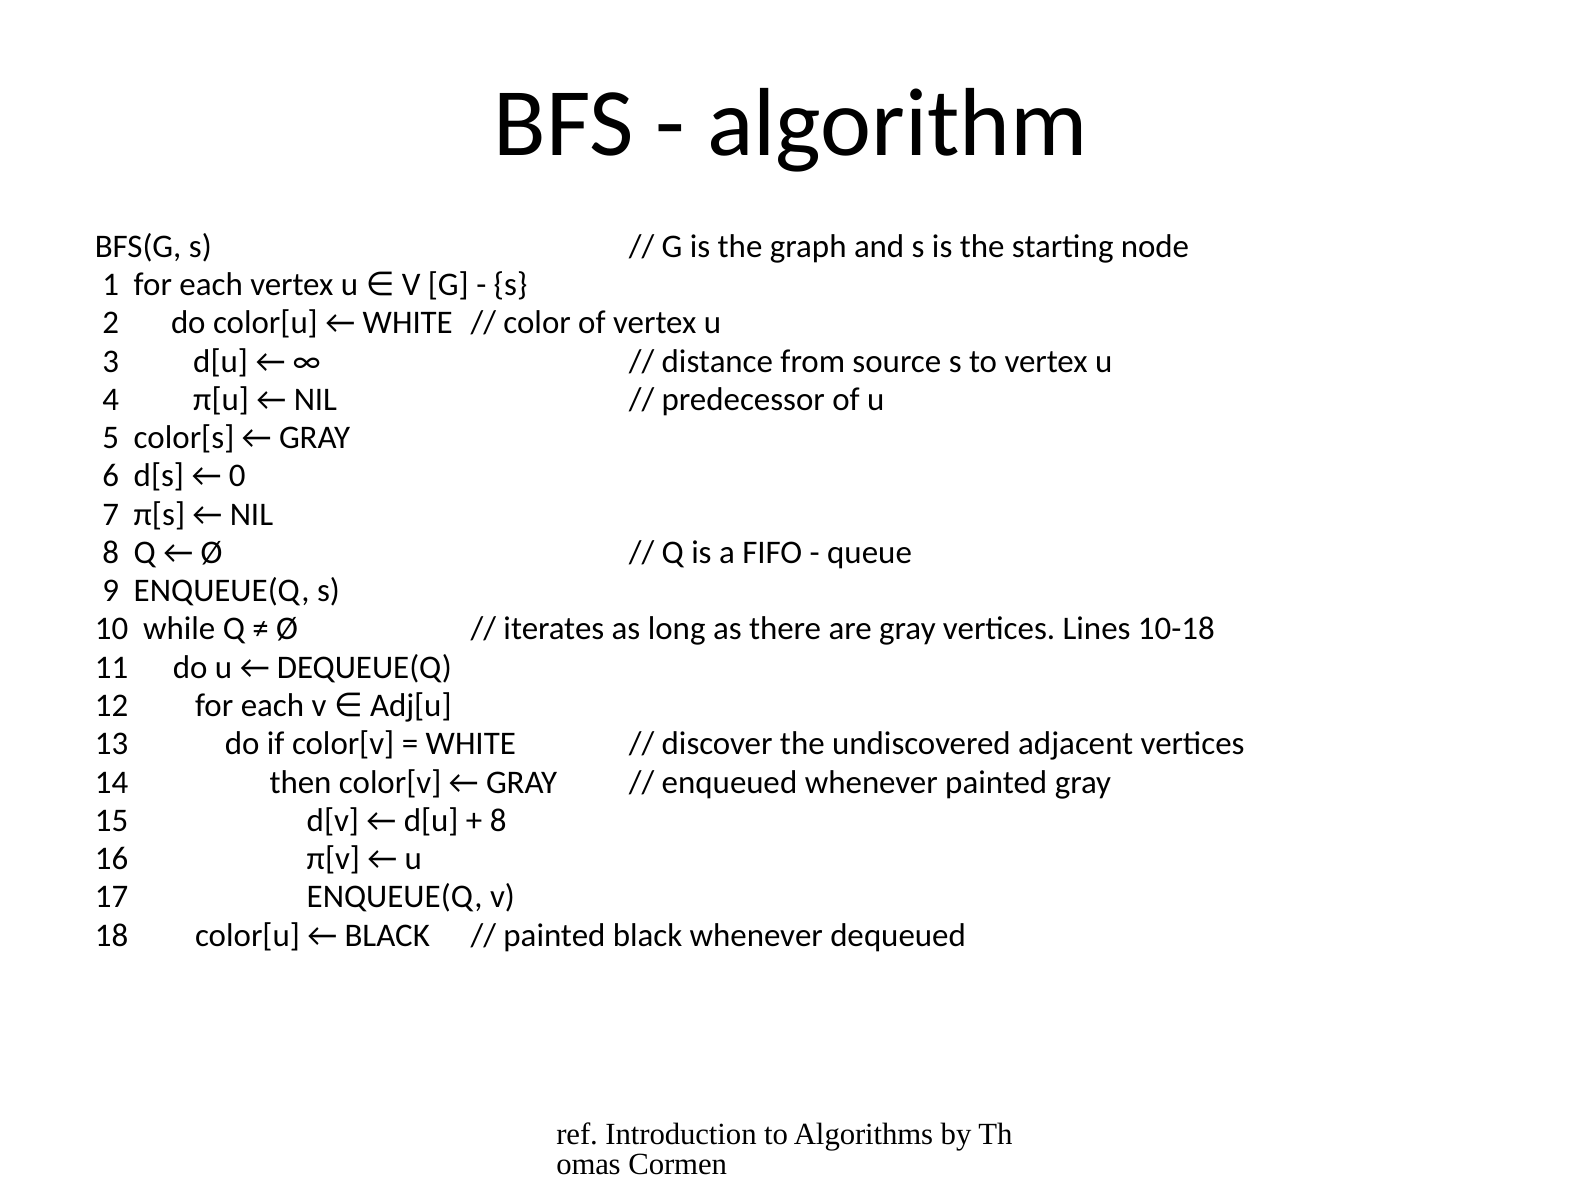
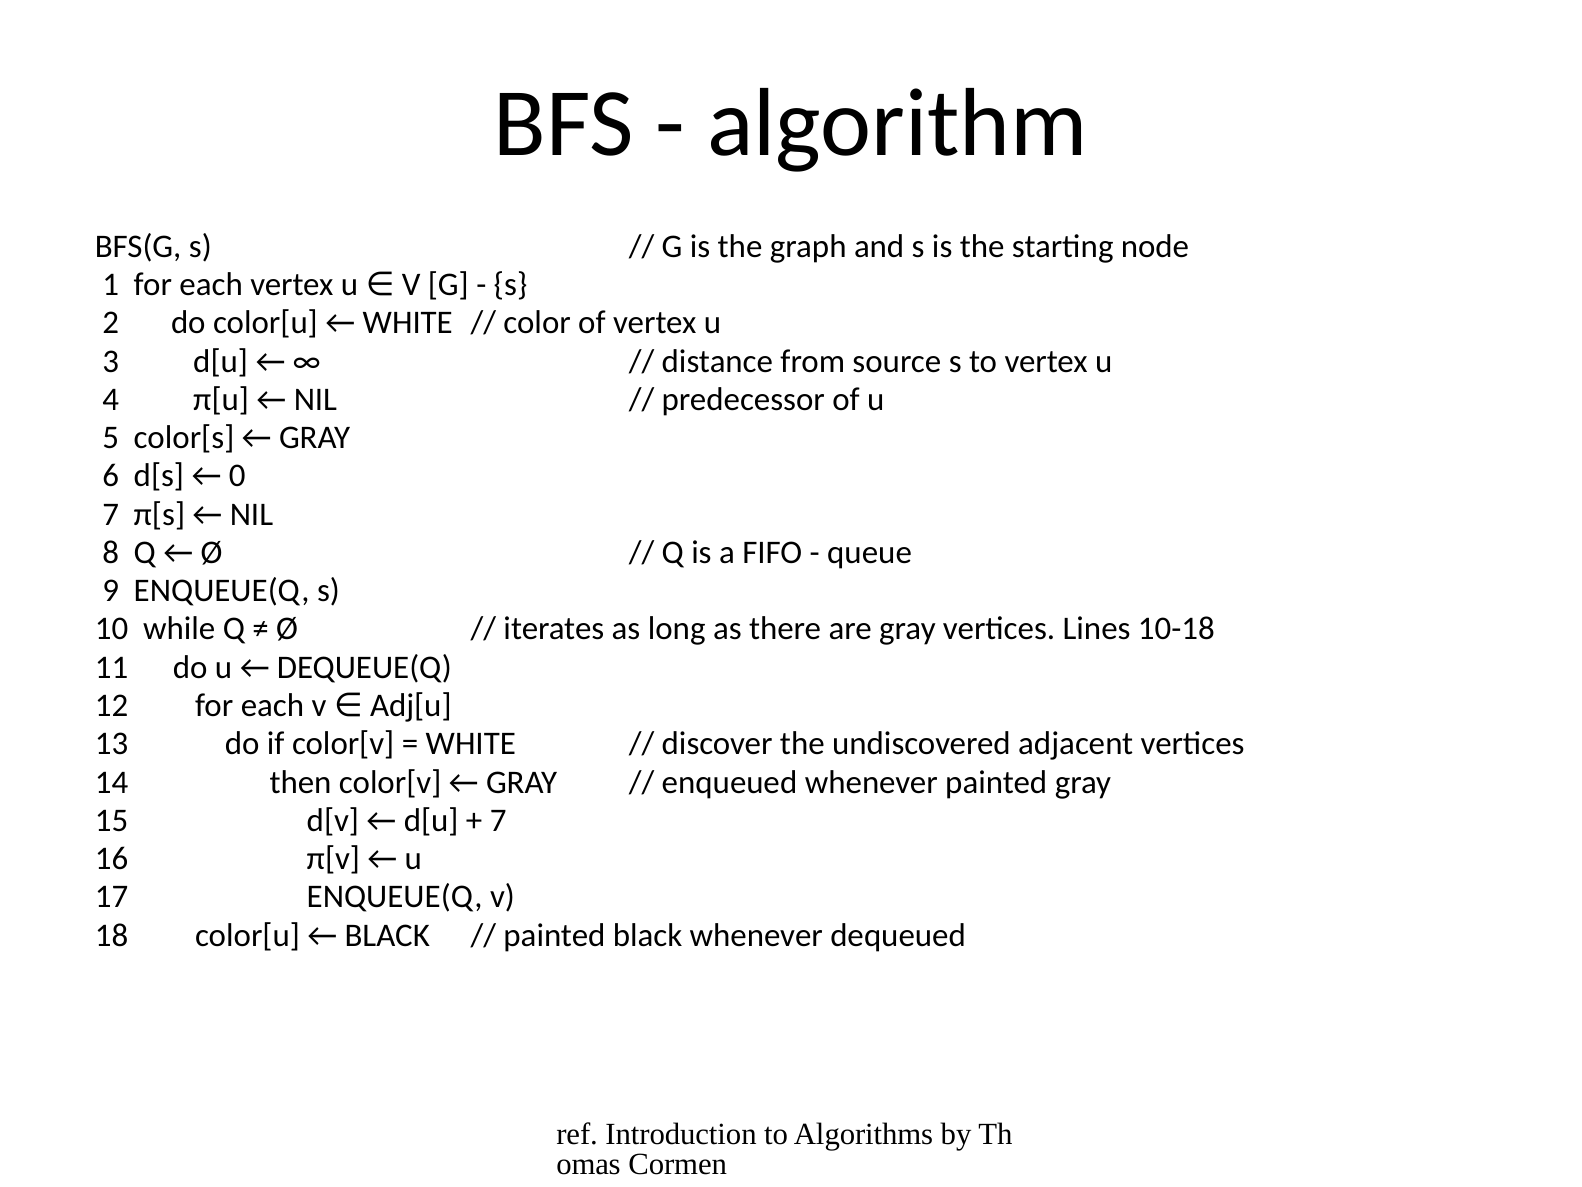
8: 8 -> 7 (498, 820)
